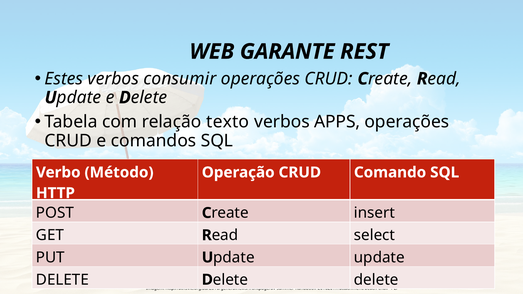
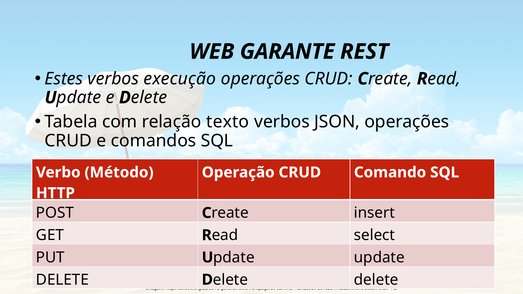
consumir: consumir -> execução (180, 79)
APPS: APPS -> JSON (337, 122)
